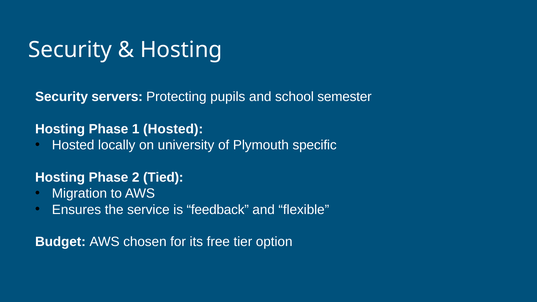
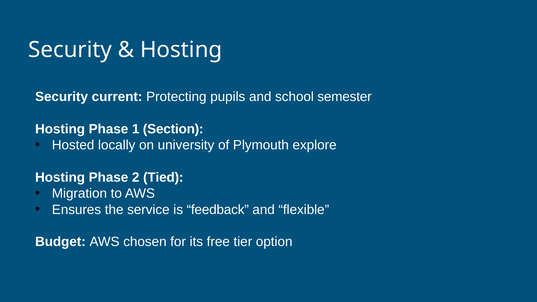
servers: servers -> current (117, 97)
1 Hosted: Hosted -> Section (173, 129)
specific: specific -> explore (315, 145)
